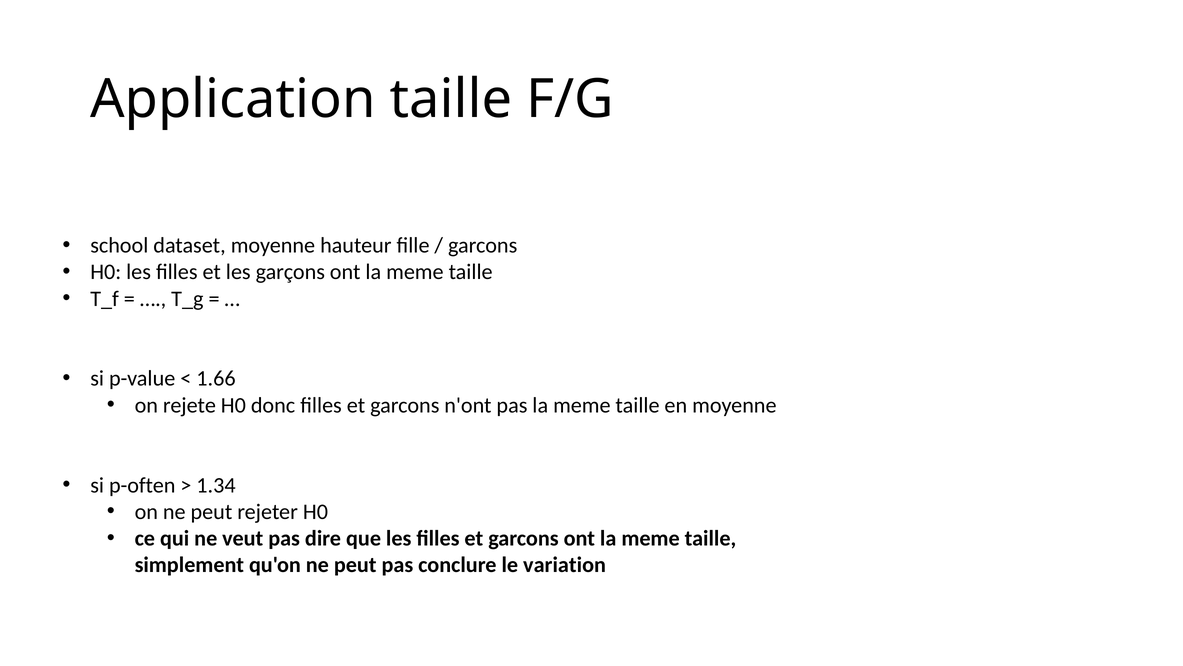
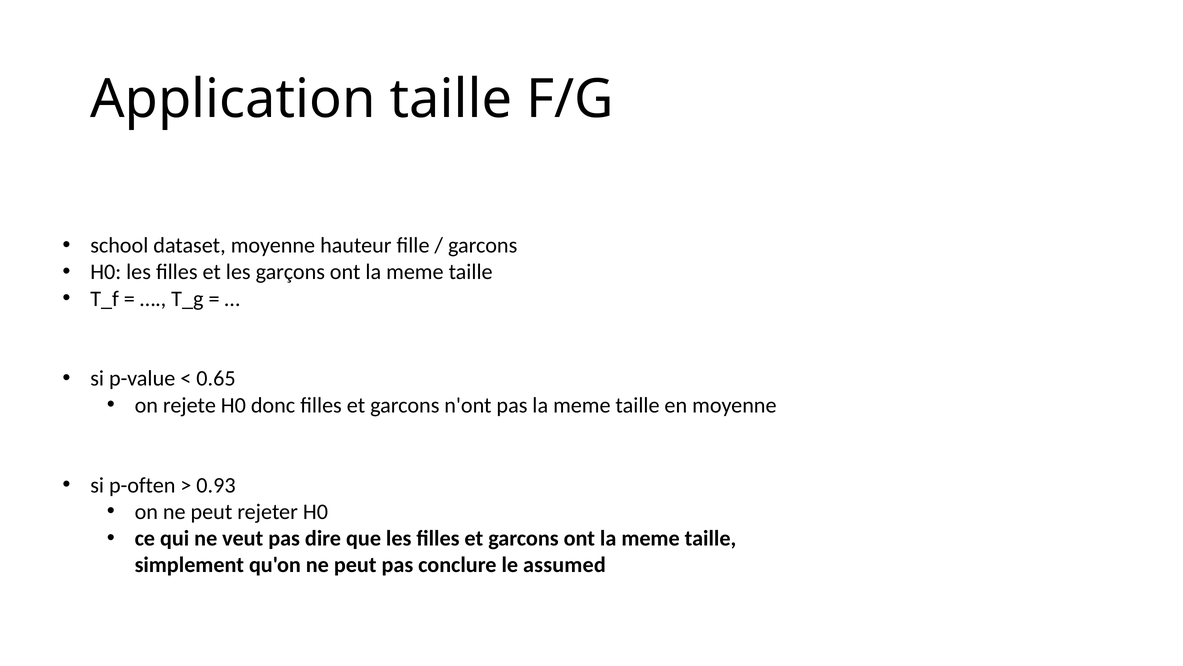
1.66: 1.66 -> 0.65 (216, 378)
1.34: 1.34 -> 0.93 (216, 485)
variation: variation -> assumed (564, 565)
